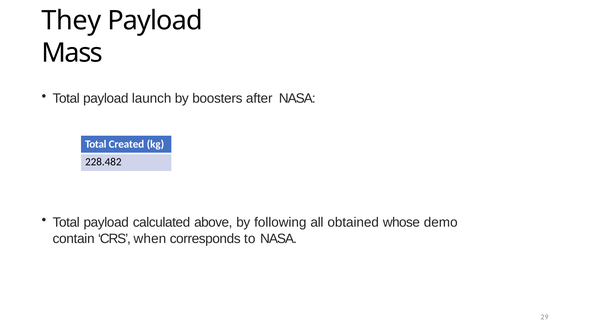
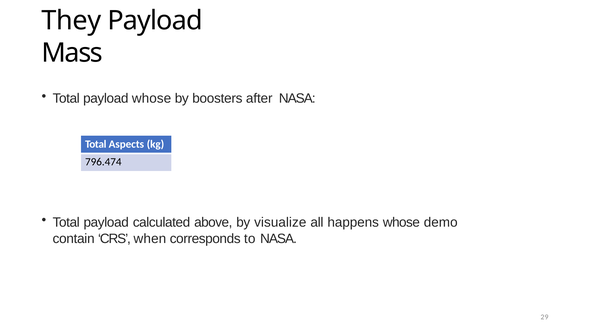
payload launch: launch -> whose (152, 99)
Created: Created -> Aspects (126, 144)
228.482: 228.482 -> 796.474 (103, 162)
following: following -> visualize (280, 223)
obtained: obtained -> happens (353, 223)
